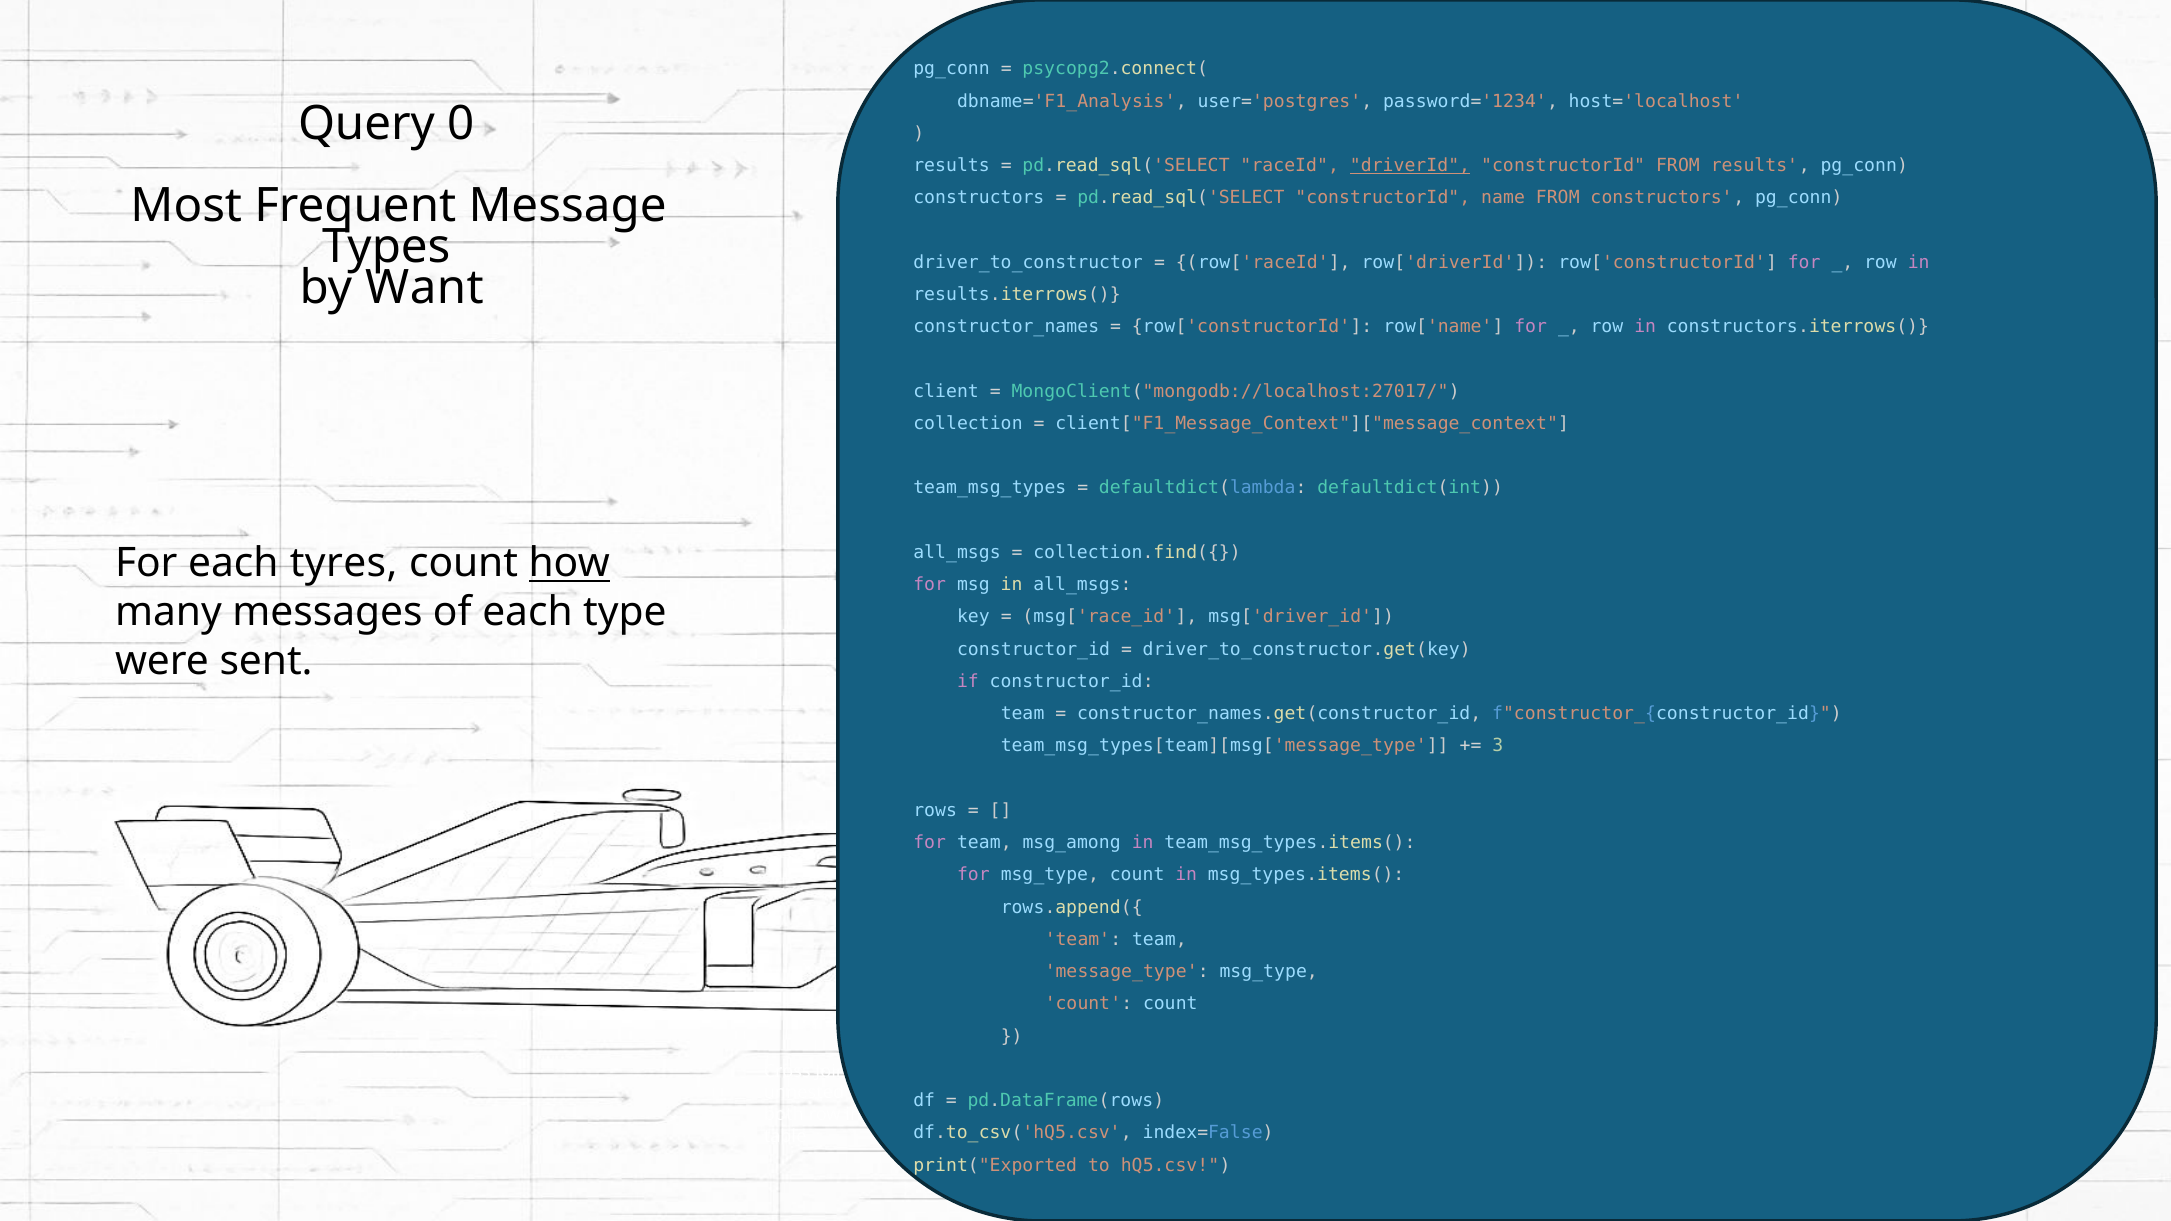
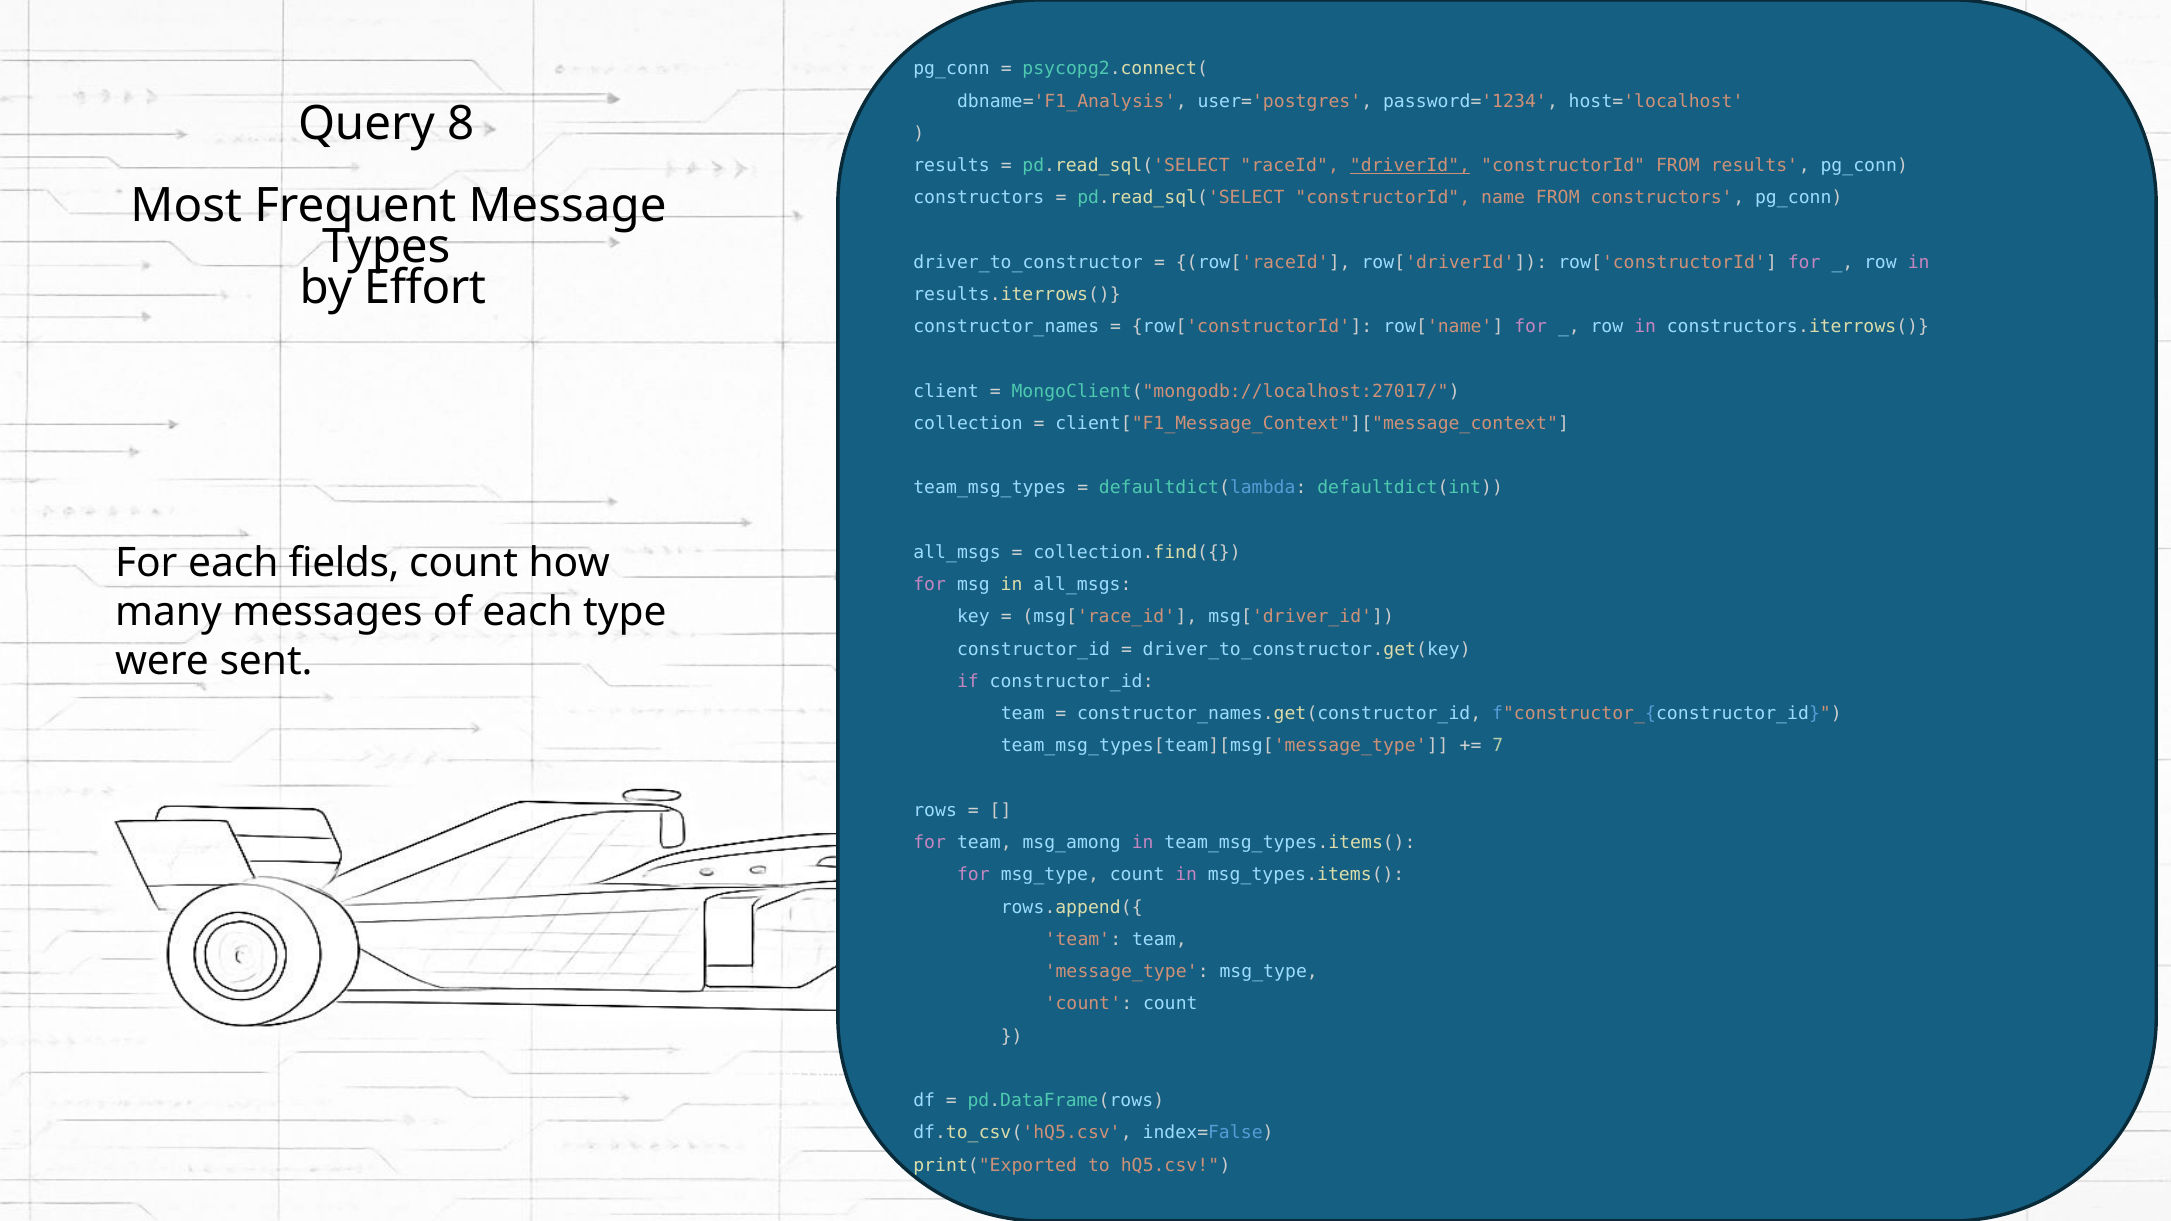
0: 0 -> 8 (461, 124)
Want: Want -> Effort (425, 288)
tyres: tyres -> fields (344, 564)
how underline: present -> none (569, 564)
3: 3 -> 7 (1498, 746)
